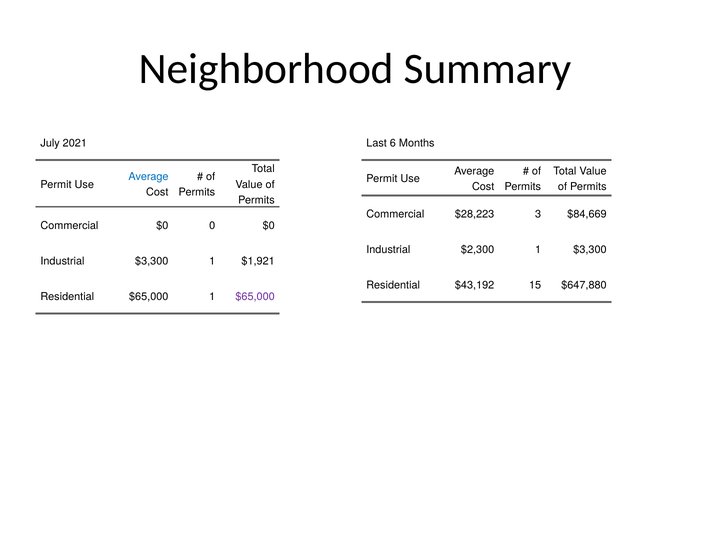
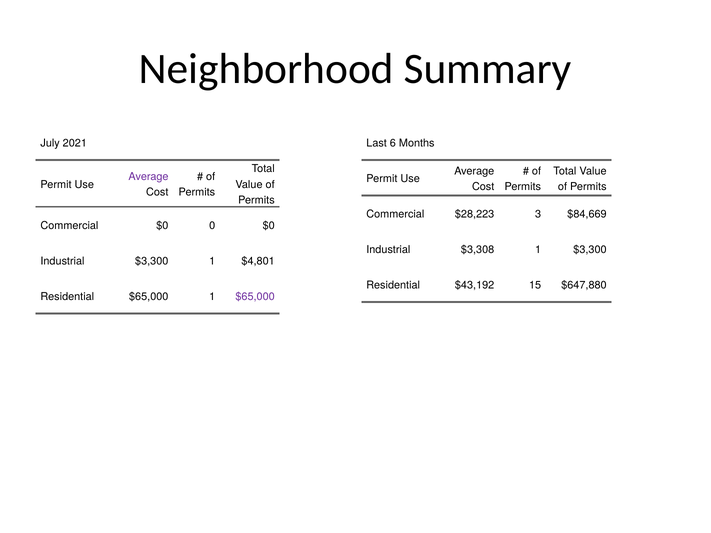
Average colour: blue -> purple (148, 177)
$2,300: $2,300 -> $3,308 (478, 250)
$1,921: $1,921 -> $4,801 (258, 261)
